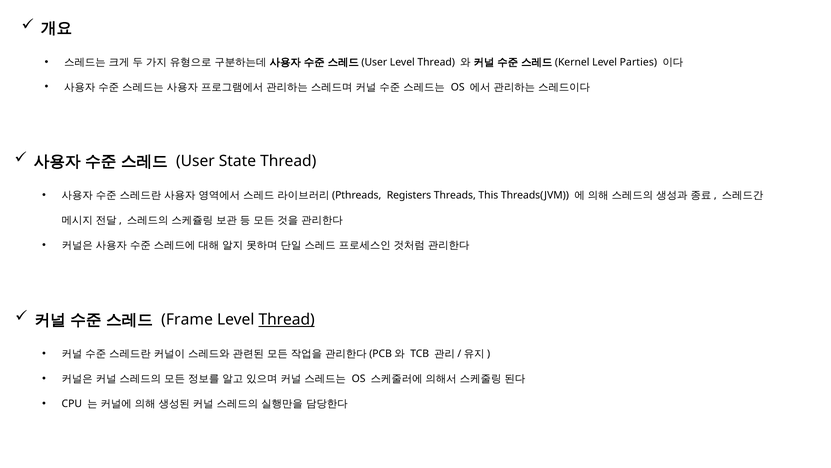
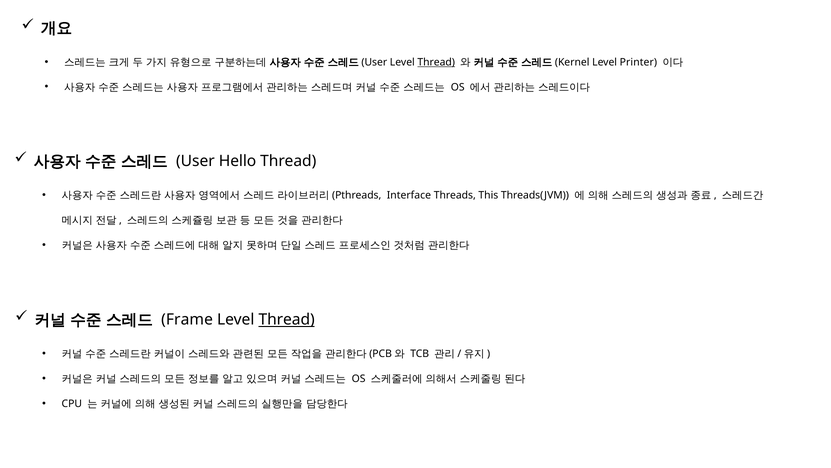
Thread underline: none -> present (436, 62)
Parties: Parties -> Printer (638, 62)
State: State -> Hello (238, 161)
Registers: Registers -> Interface (409, 195)
